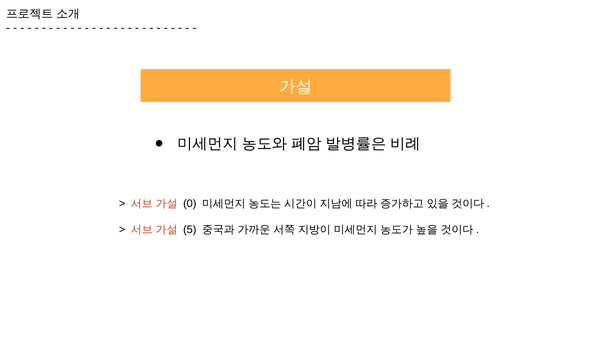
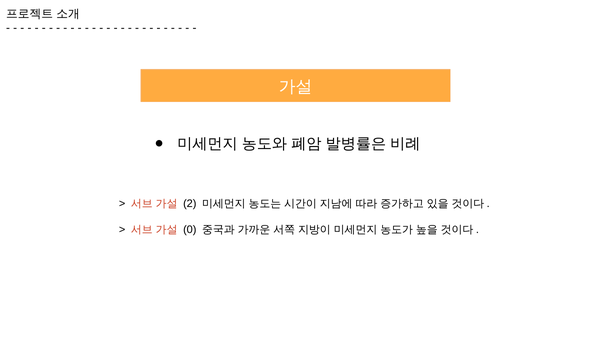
0: 0 -> 2 (190, 203)
5: 5 -> 0 (190, 230)
